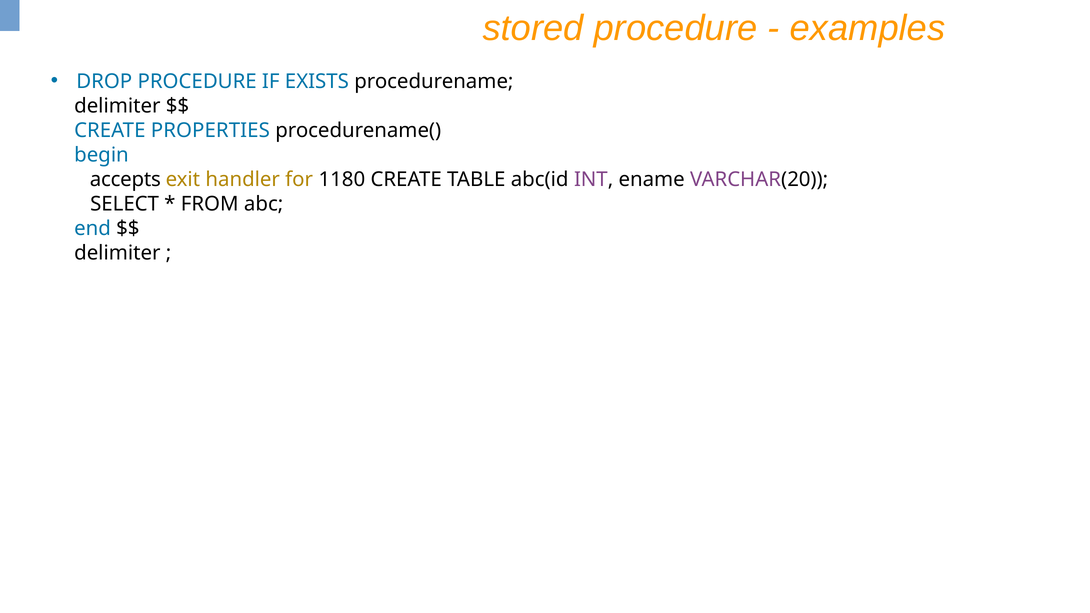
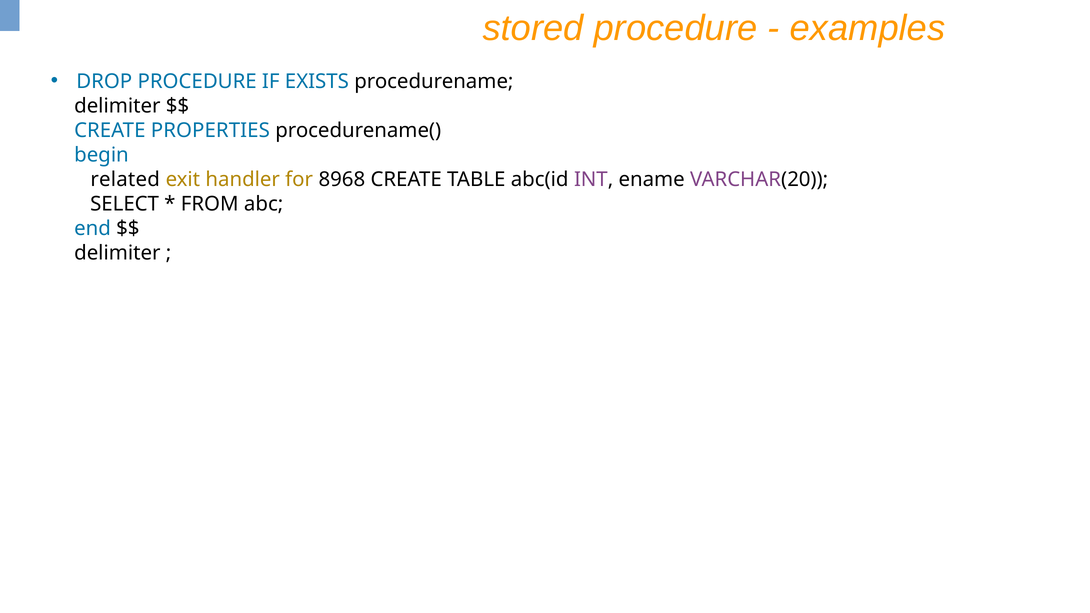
accepts: accepts -> related (125, 179)
1180: 1180 -> 8968 (342, 179)
